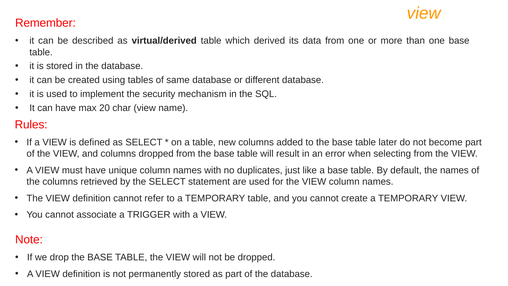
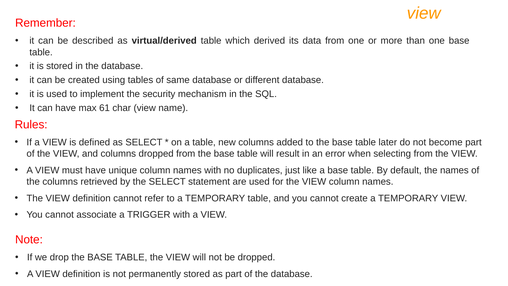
20: 20 -> 61 (105, 108)
